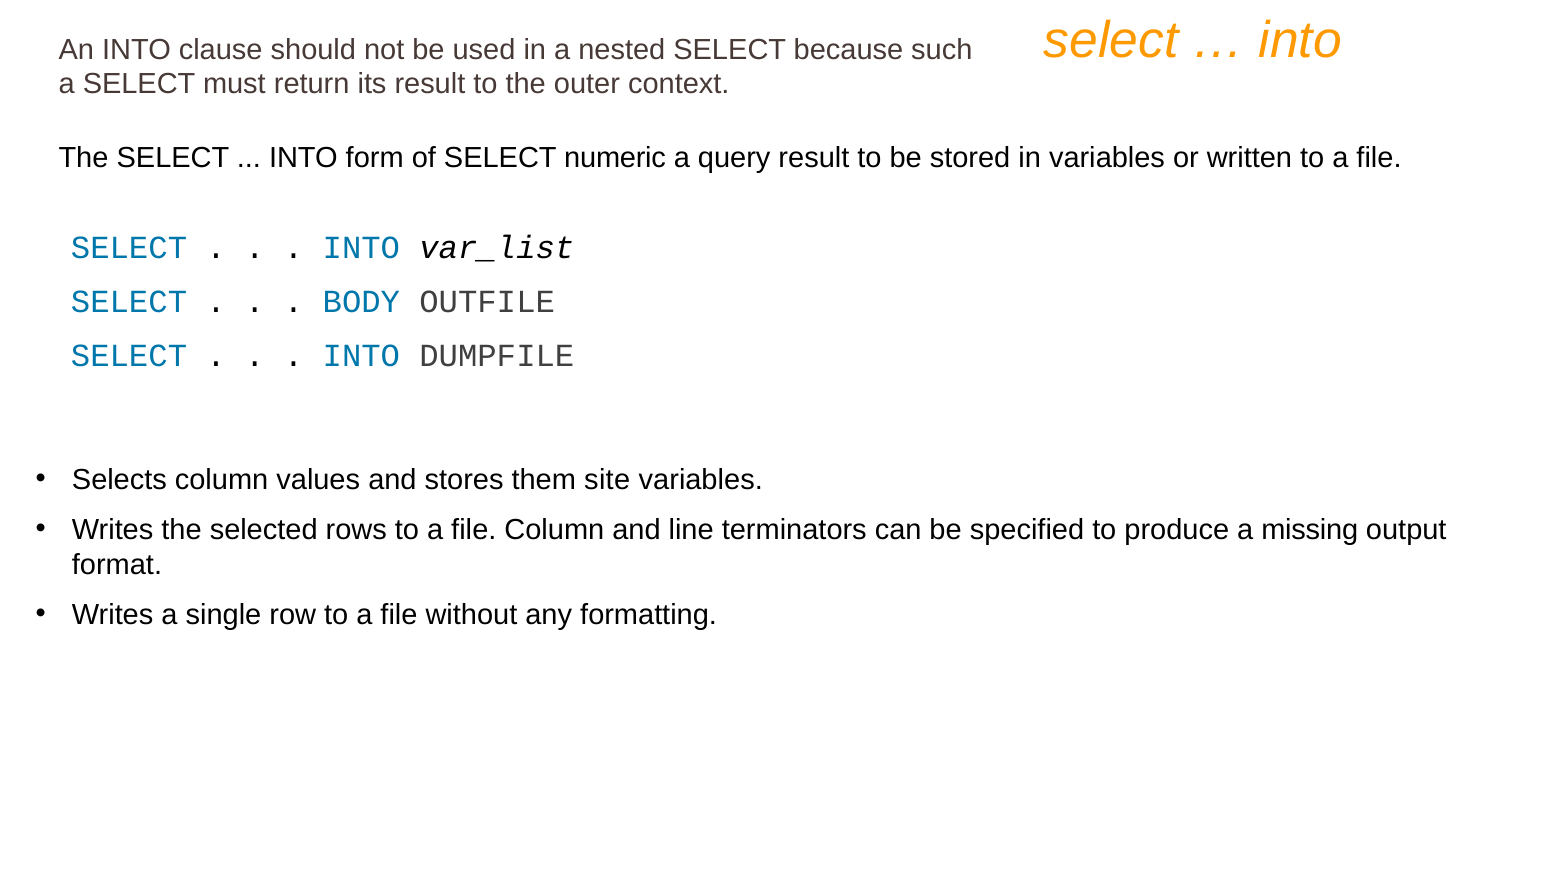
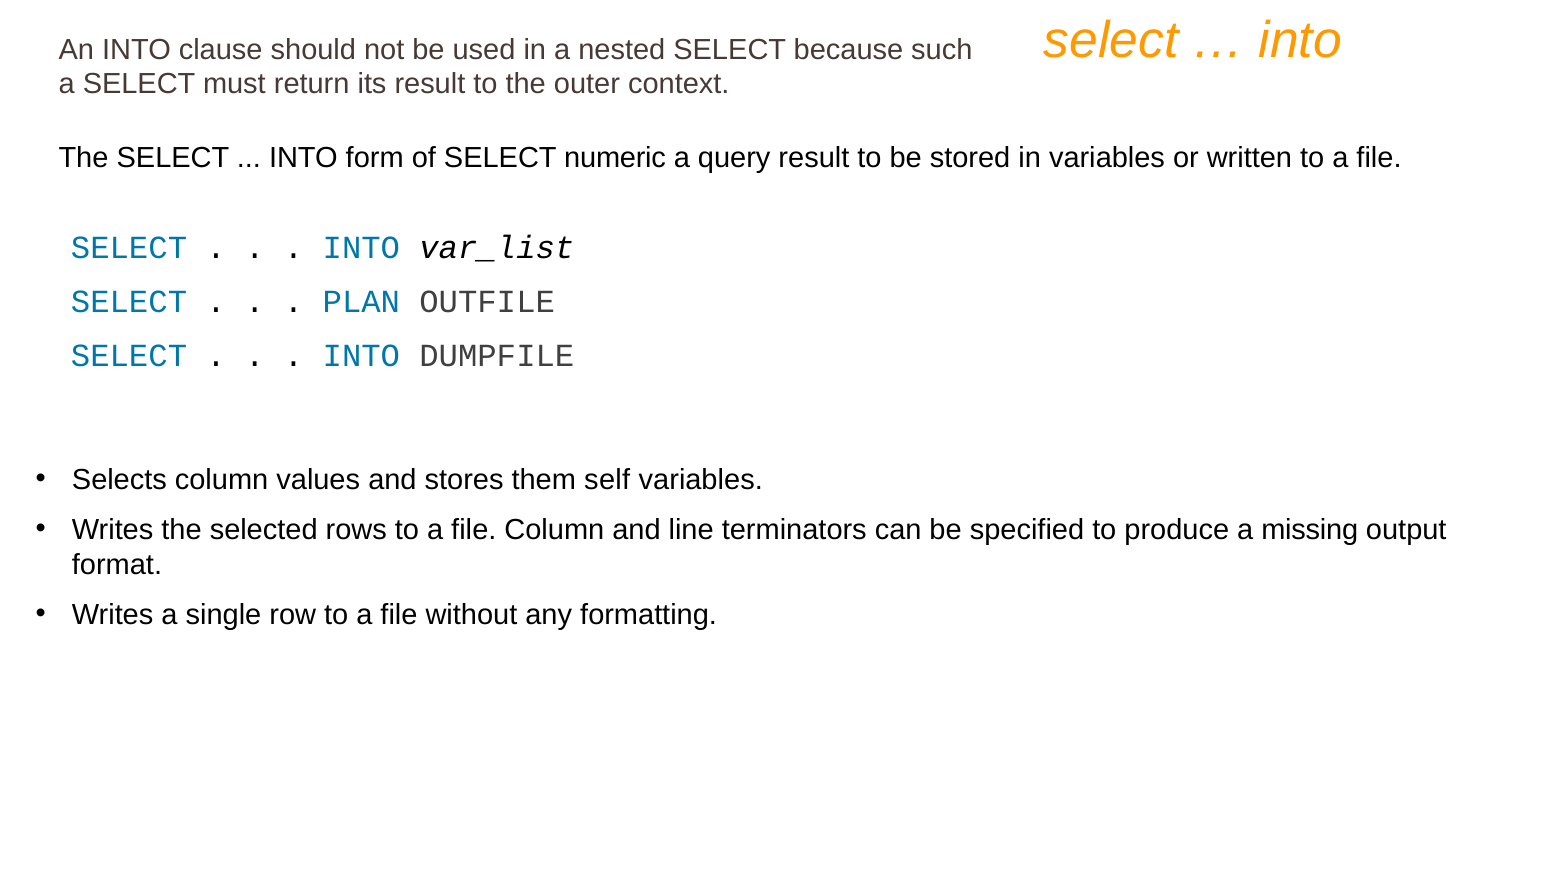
BODY: BODY -> PLAN (361, 302)
site: site -> self (607, 480)
